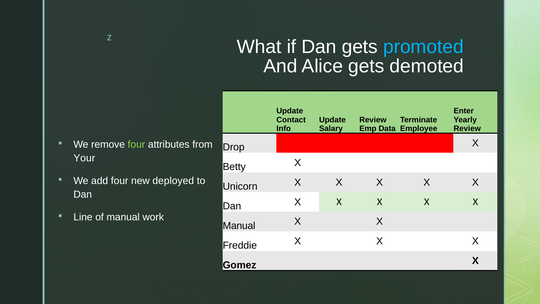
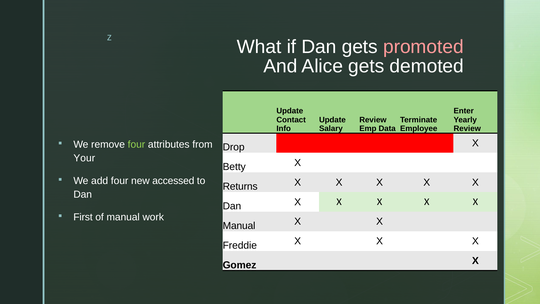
promoted colour: light blue -> pink (423, 47)
deployed: deployed -> accessed (173, 181)
Unicorn: Unicorn -> Returns (240, 186)
Line: Line -> First (83, 217)
